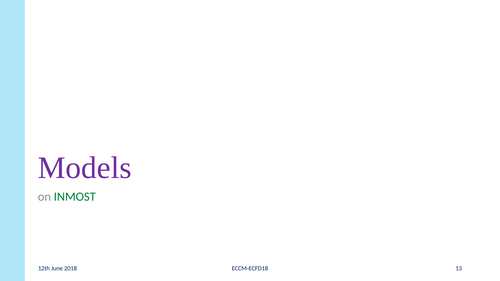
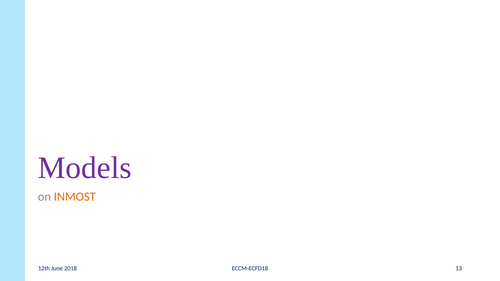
INMOST colour: green -> orange (75, 197)
